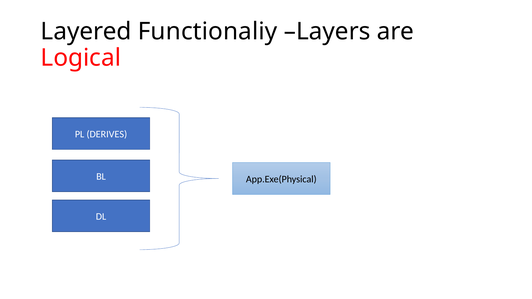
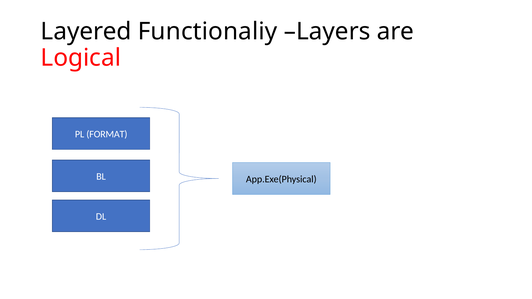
DERIVES: DERIVES -> FORMAT (107, 134)
